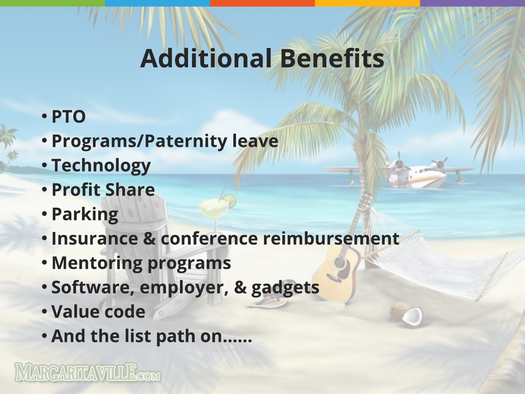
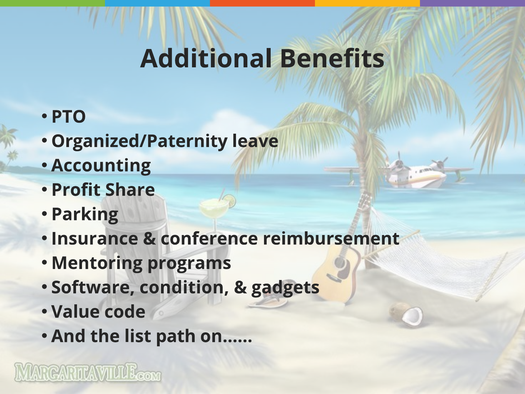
Programs/Paternity: Programs/Paternity -> Organized/Paternity (139, 141)
Technology: Technology -> Accounting (101, 166)
employer: employer -> condition (184, 287)
